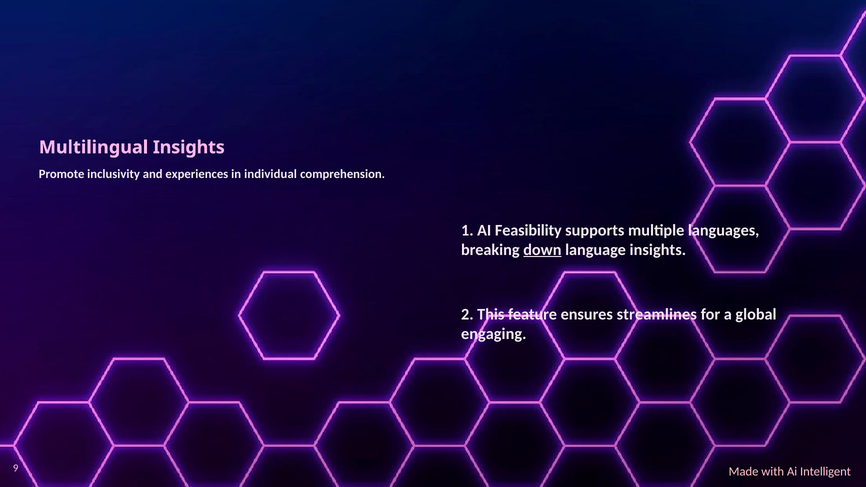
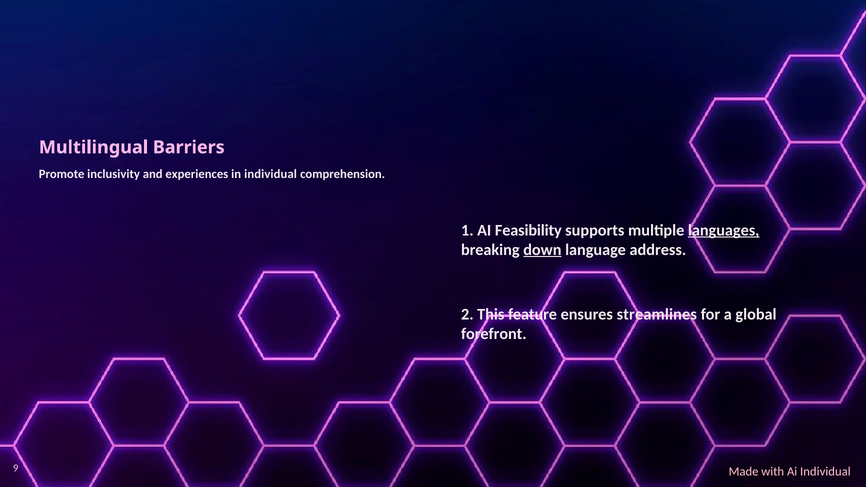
Multilingual Insights: Insights -> Barriers (189, 147)
languages underline: none -> present (724, 230)
language insights: insights -> address (658, 250)
engaging: engaging -> forefront (494, 334)
Ai Intelligent: Intelligent -> Individual (825, 472)
